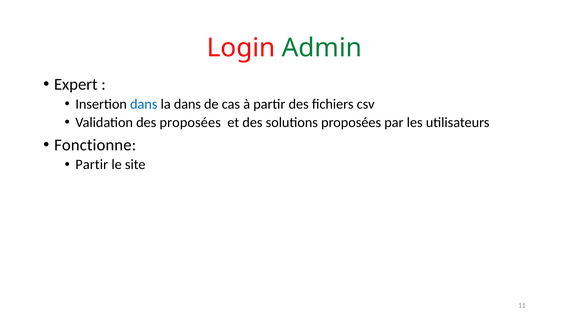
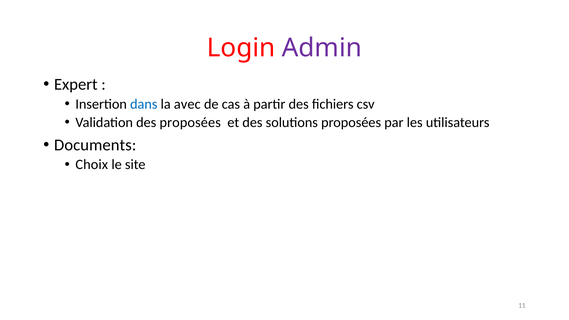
Admin colour: green -> purple (322, 48)
la dans: dans -> avec (187, 104)
Fonctionne: Fonctionne -> Documents (95, 145)
Partir: Partir -> Choix (92, 165)
